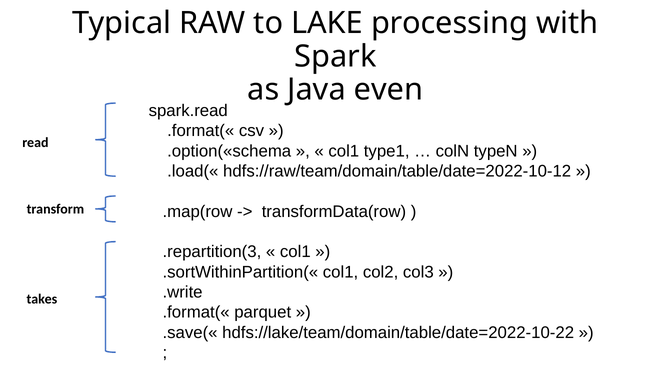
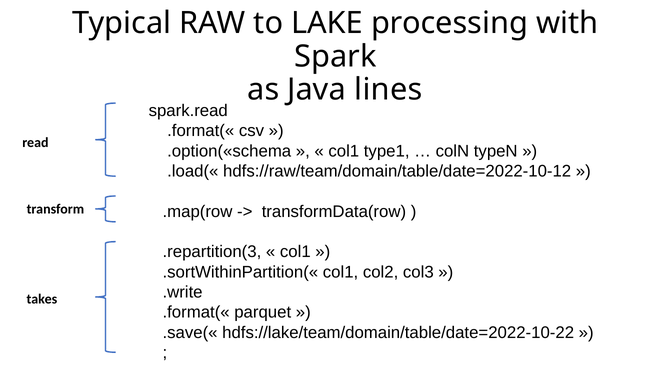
even: even -> lines (388, 90)
